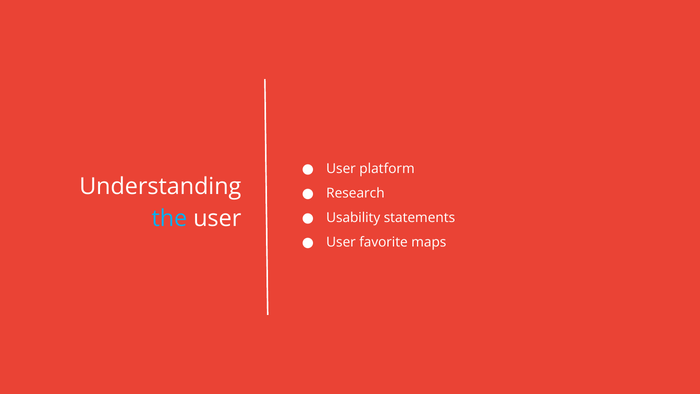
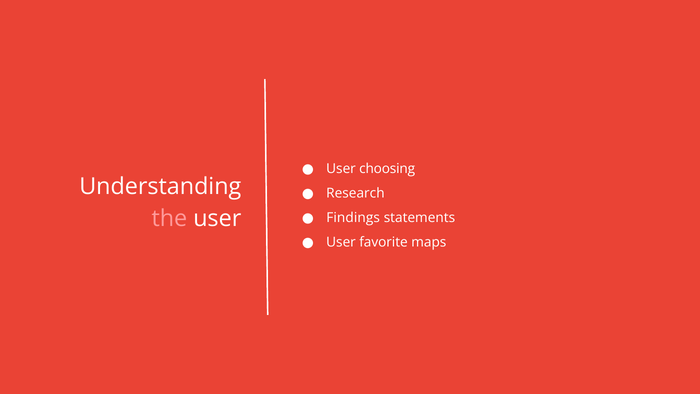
platform: platform -> choosing (387, 169)
the colour: light blue -> pink (169, 218)
Usability: Usability -> Findings (353, 218)
